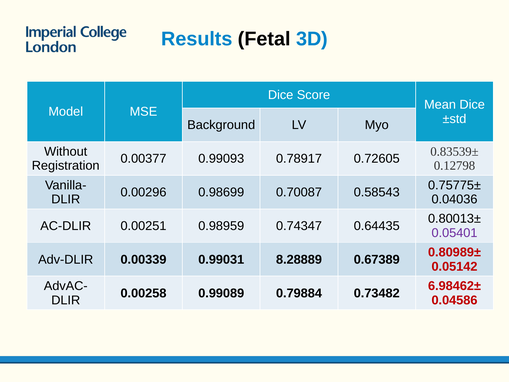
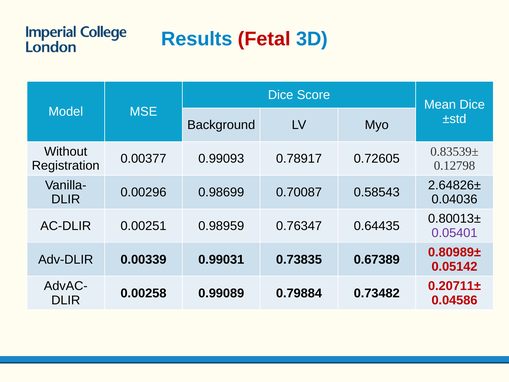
Fetal colour: black -> red (264, 39)
0.75775±: 0.75775± -> 2.64826± (454, 185)
0.74347: 0.74347 -> 0.76347 (299, 226)
8.28889: 8.28889 -> 0.73835 (299, 259)
6.98462±: 6.98462± -> 0.20711± (454, 286)
